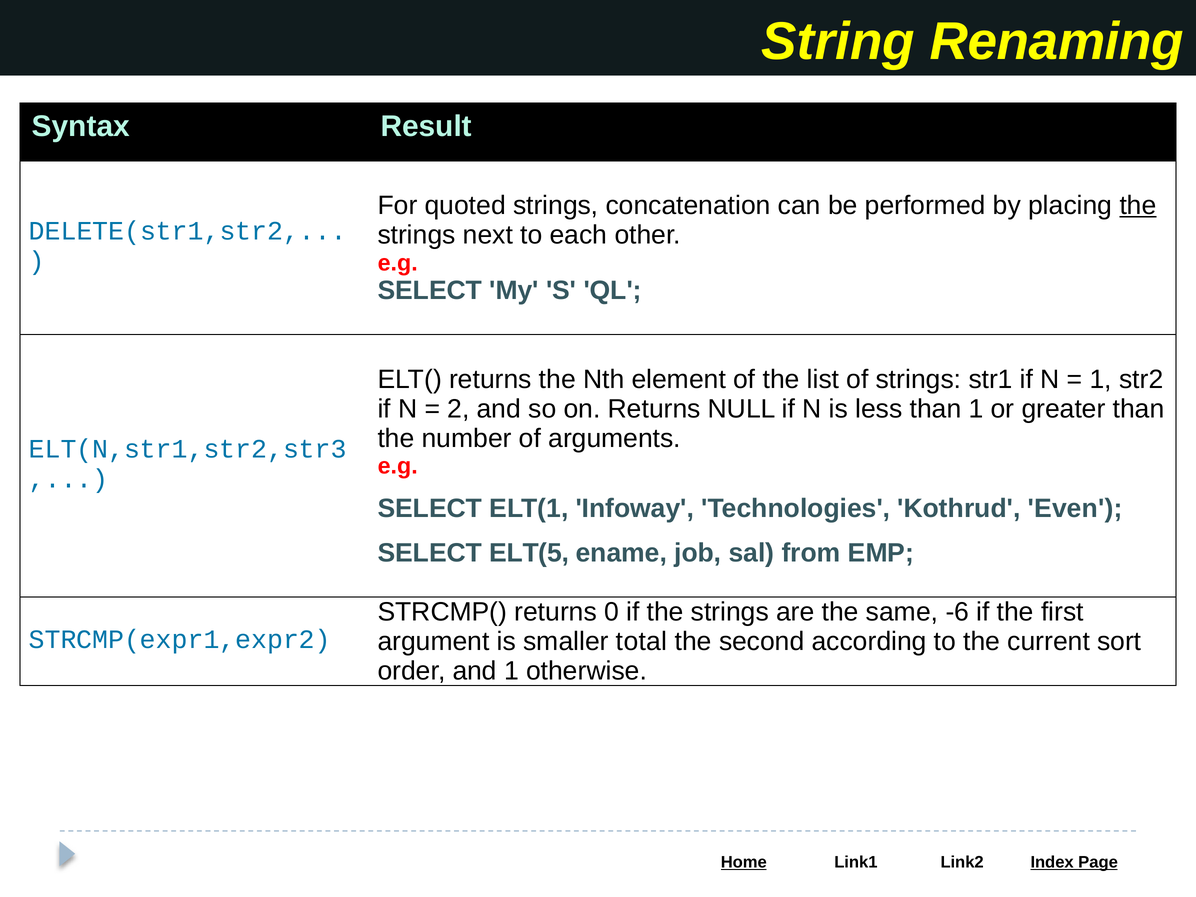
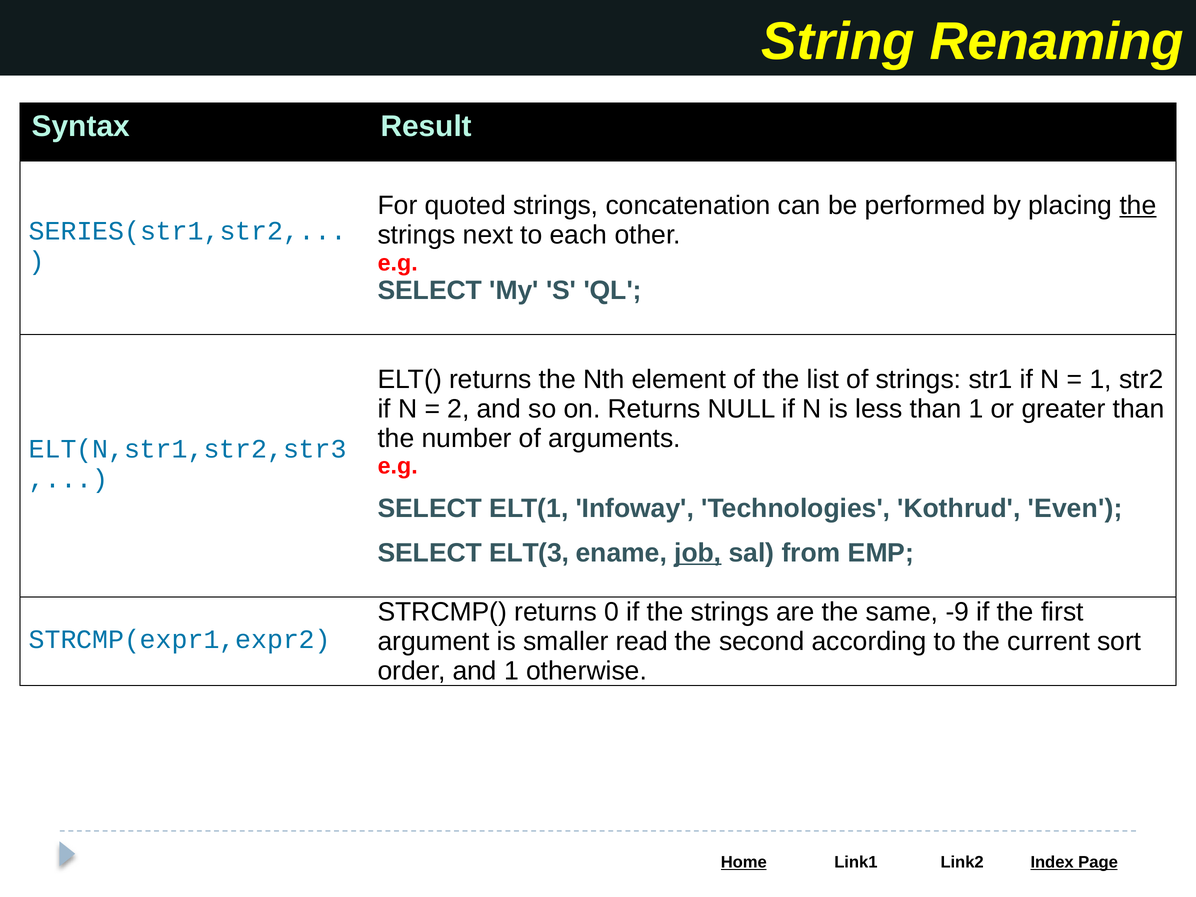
DELETE(str1,str2: DELETE(str1,str2 -> SERIES(str1,str2 (188, 231)
ELT(5: ELT(5 -> ELT(3 (529, 553)
job underline: none -> present (698, 553)
-6: -6 -> -9 (957, 612)
total: total -> read (642, 642)
